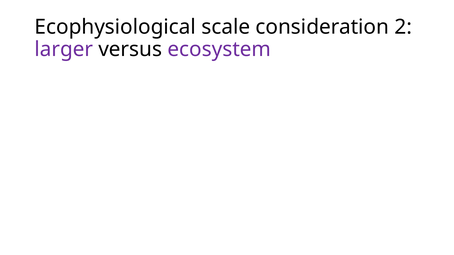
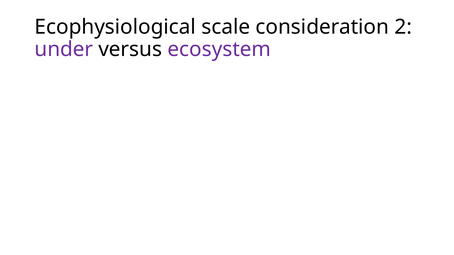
larger: larger -> under (64, 49)
